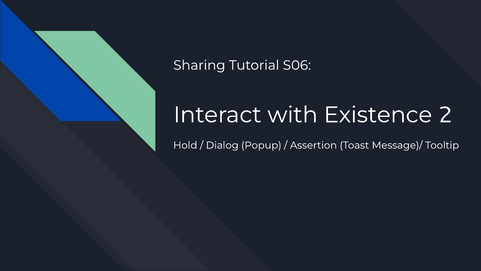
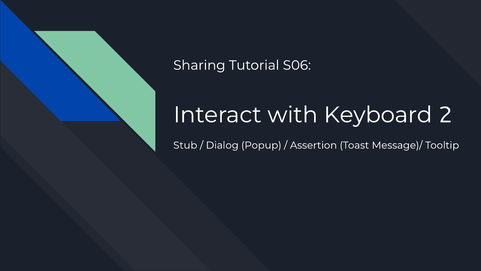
Existence: Existence -> Keyboard (378, 115)
Hold: Hold -> Stub (185, 145)
